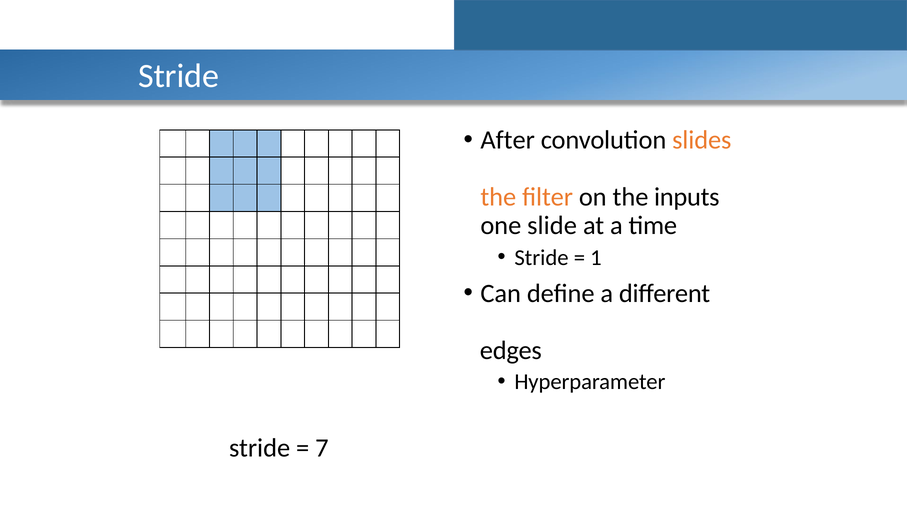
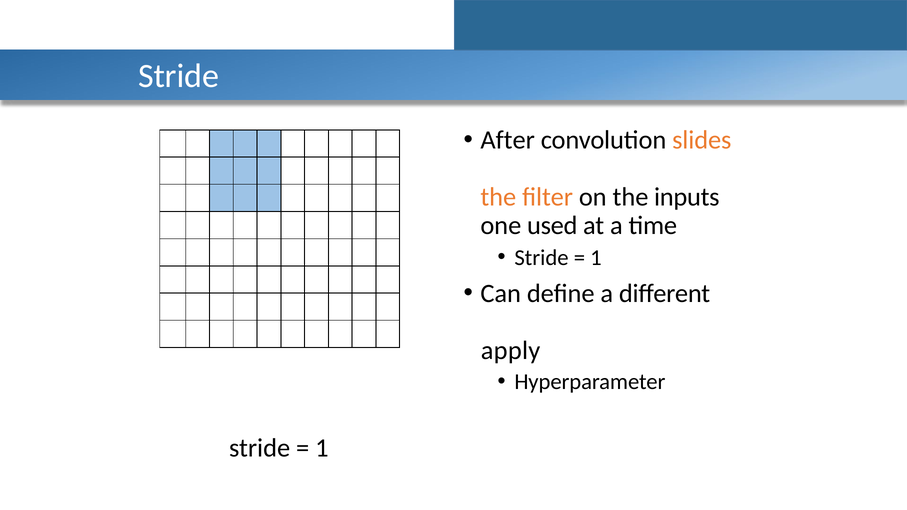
slide: slide -> used (552, 226)
edges: edges -> apply (511, 351)
7: 7 -> 1 (322, 448)
